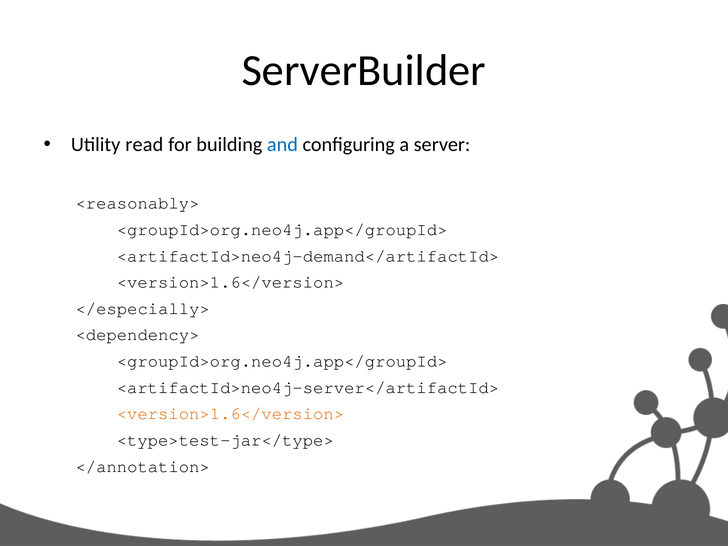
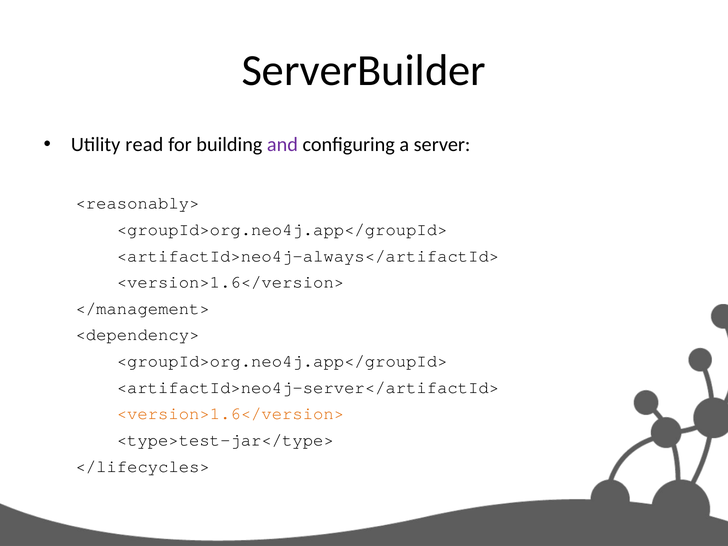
and colour: blue -> purple (282, 145)
<artifactId>neo4j-demand</artifactId>: <artifactId>neo4j-demand</artifactId> -> <artifactId>neo4j-always</artifactId> (308, 256)
</especially>: </especially> -> </management> (143, 309)
</annotation>: </annotation> -> </lifecycles> (143, 466)
